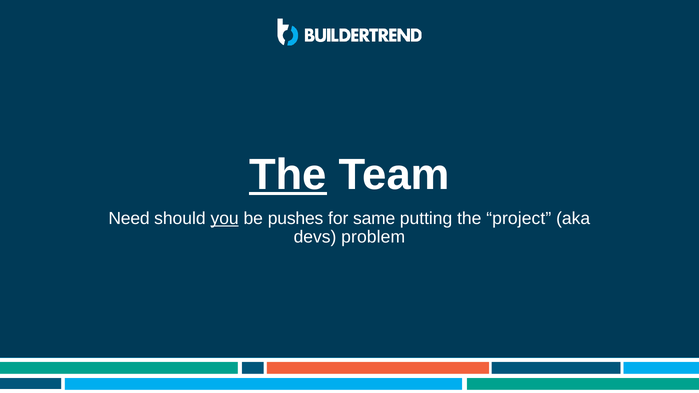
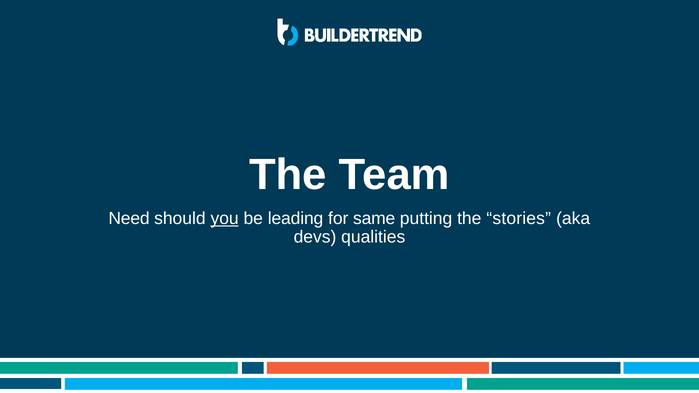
The underline: present -> none (288, 175)
pushes: pushes -> leading (296, 218)
project: project -> stories (519, 218)
problem: problem -> qualities (373, 237)
